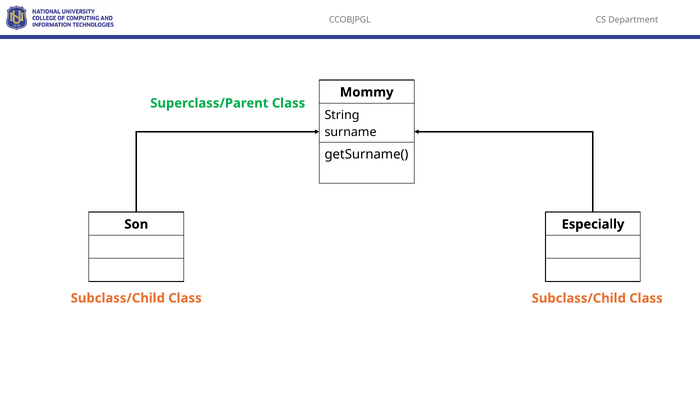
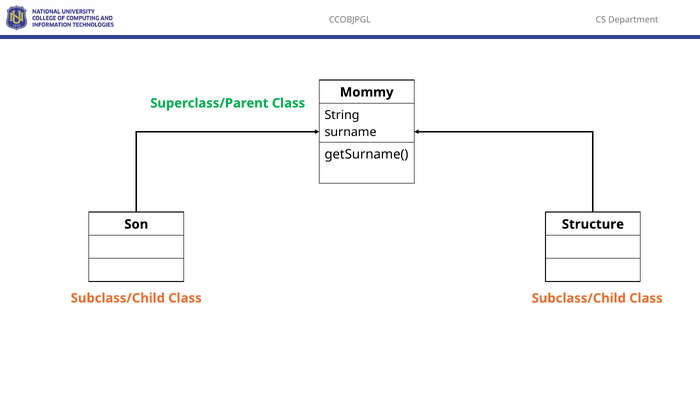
Especially: Especially -> Structure (593, 224)
